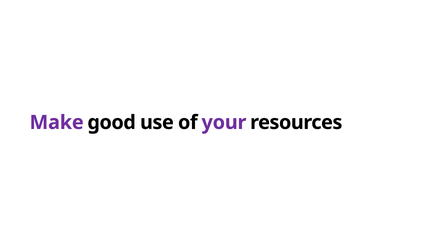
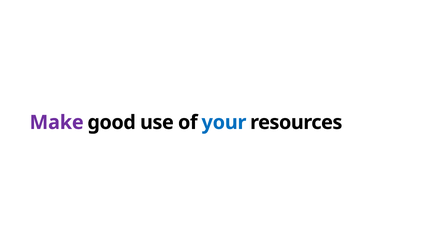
your colour: purple -> blue (224, 122)
